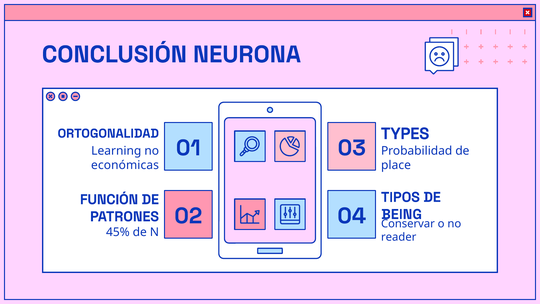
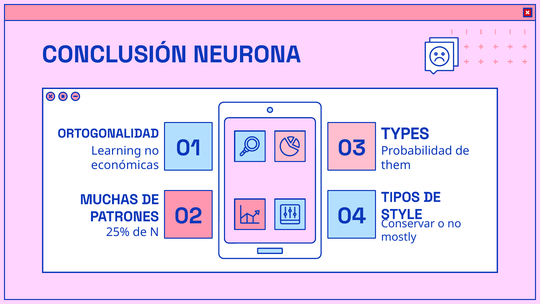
place: place -> them (396, 165)
FUNCIÓN: FUNCIÓN -> MUCHAS (109, 199)
BEING: BEING -> STYLE (402, 214)
45%: 45% -> 25% (118, 232)
reader: reader -> mostly (399, 237)
